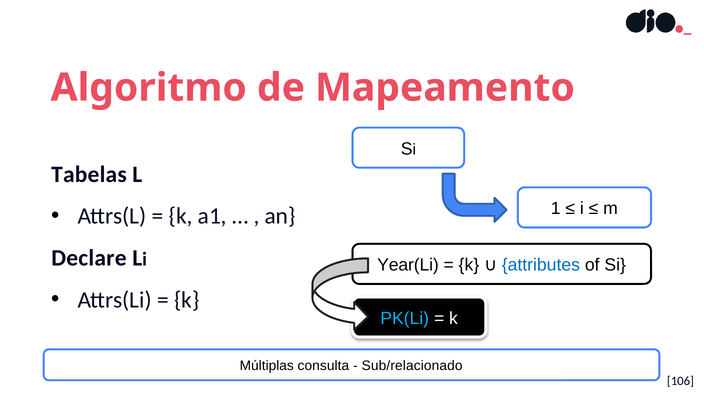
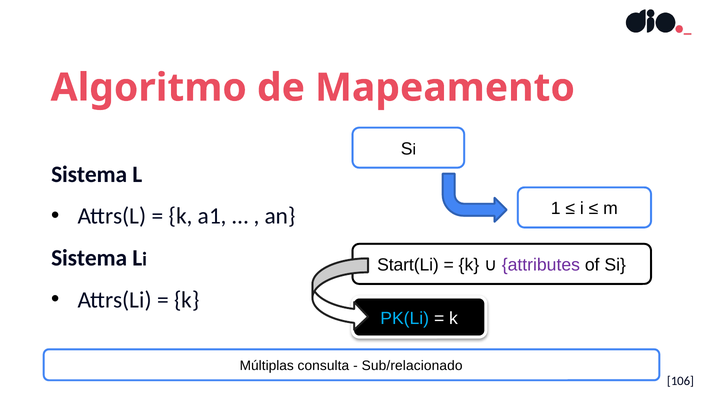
Tabelas: Tabelas -> Sistema (89, 174)
Declare: Declare -> Sistema (89, 258)
Year(Li: Year(Li -> Start(Li (408, 265)
attributes colour: blue -> purple (541, 265)
